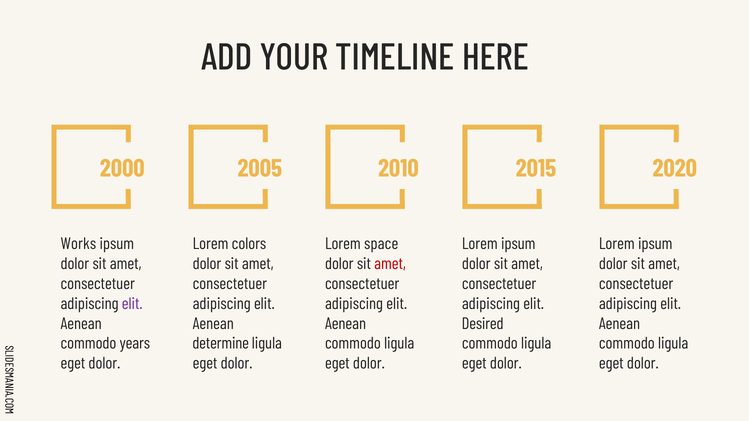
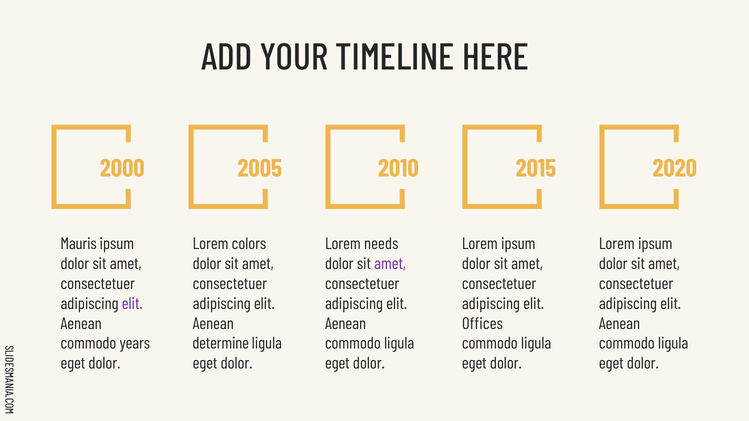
Works: Works -> Mauris (79, 244)
space: space -> needs (381, 244)
amet colour: red -> purple (390, 264)
Desired: Desired -> Offices (482, 324)
